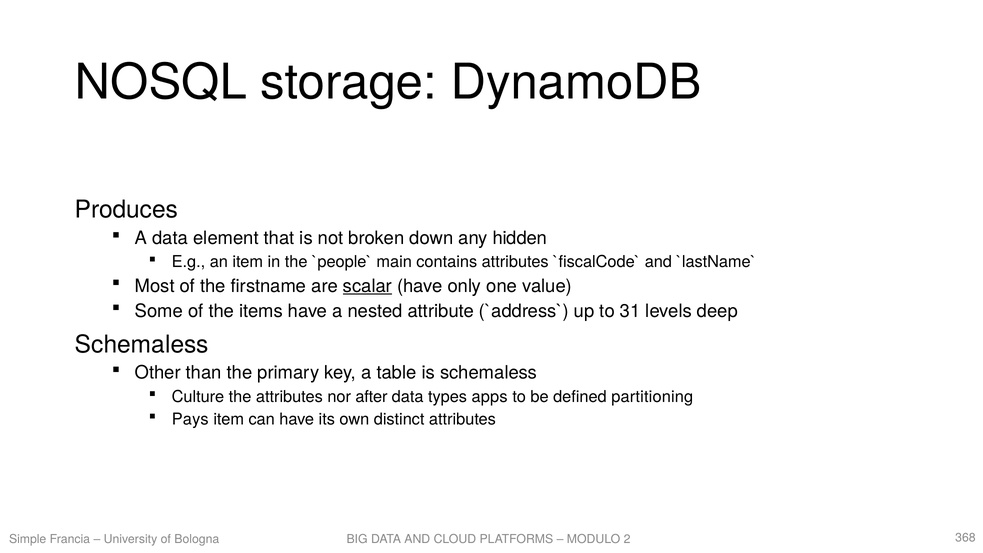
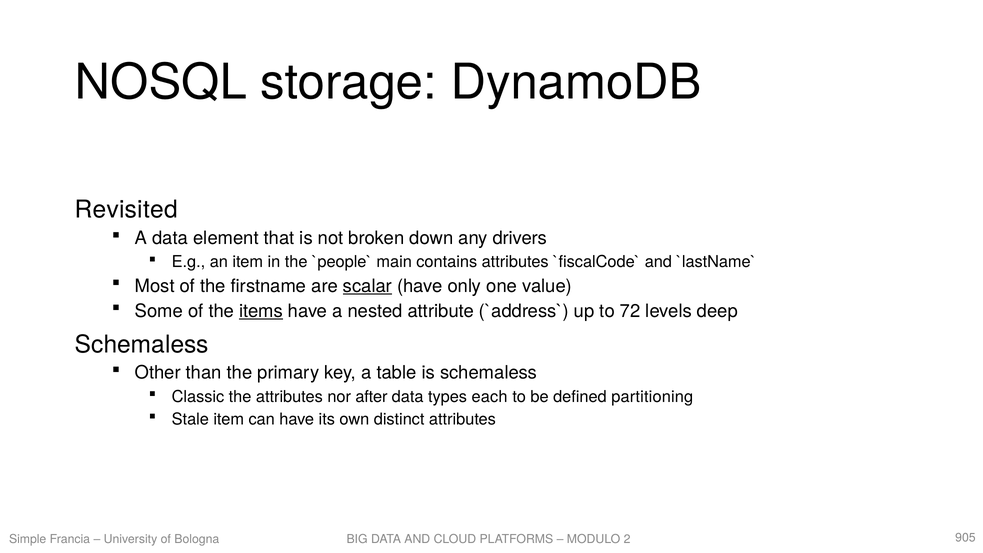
Produces: Produces -> Revisited (126, 210)
hidden: hidden -> drivers (520, 238)
items underline: none -> present (261, 311)
31: 31 -> 72 (630, 311)
Culture: Culture -> Classic (198, 397)
apps: apps -> each (490, 397)
Pays: Pays -> Stale (190, 419)
368: 368 -> 905 (965, 538)
